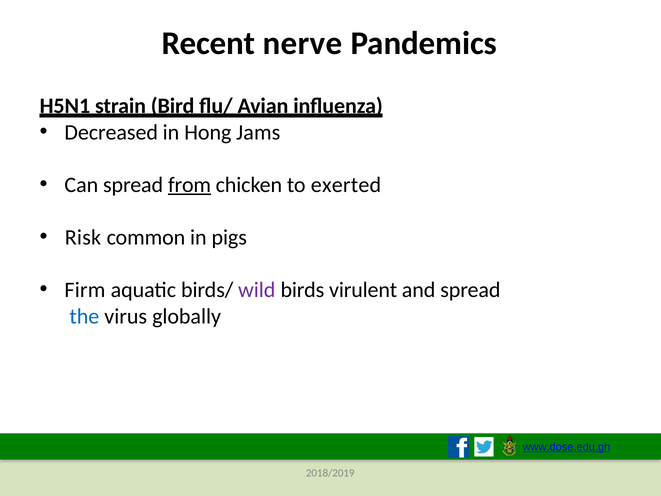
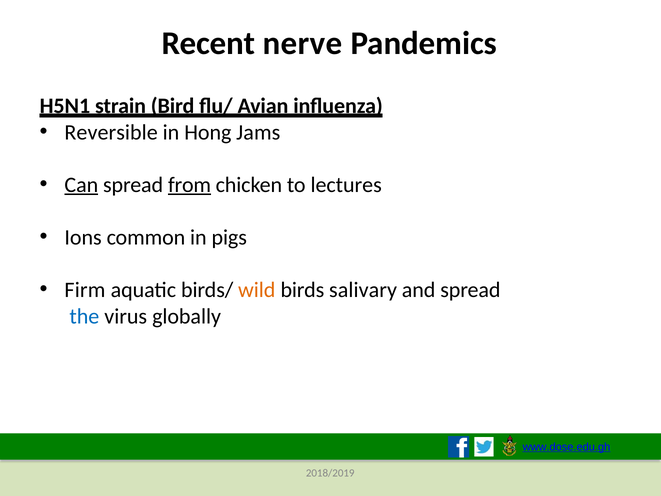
Decreased: Decreased -> Reversible (111, 132)
Can underline: none -> present (81, 185)
exerted: exerted -> lectures (346, 185)
Risk: Risk -> Ions (83, 237)
wild colour: purple -> orange (257, 290)
virulent: virulent -> salivary (363, 290)
